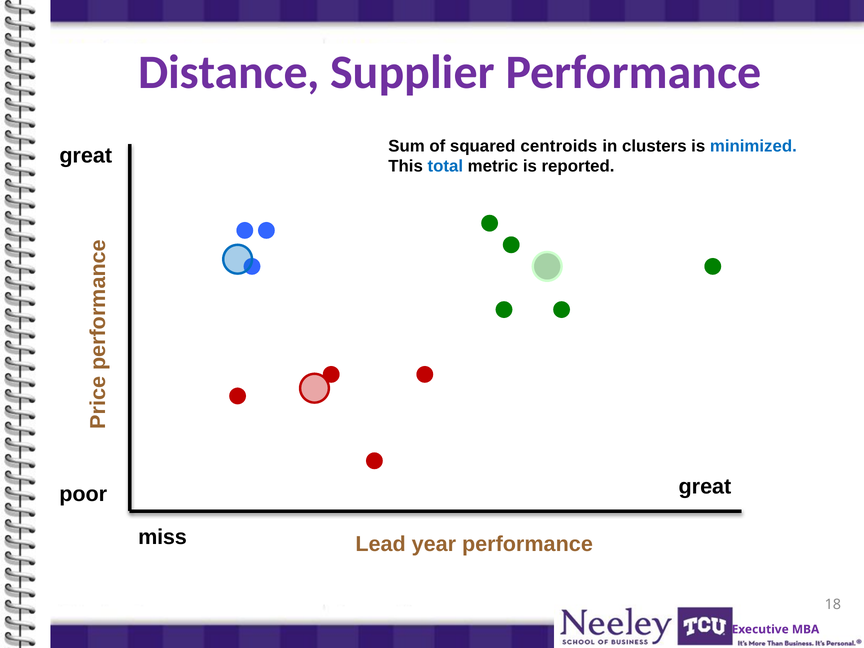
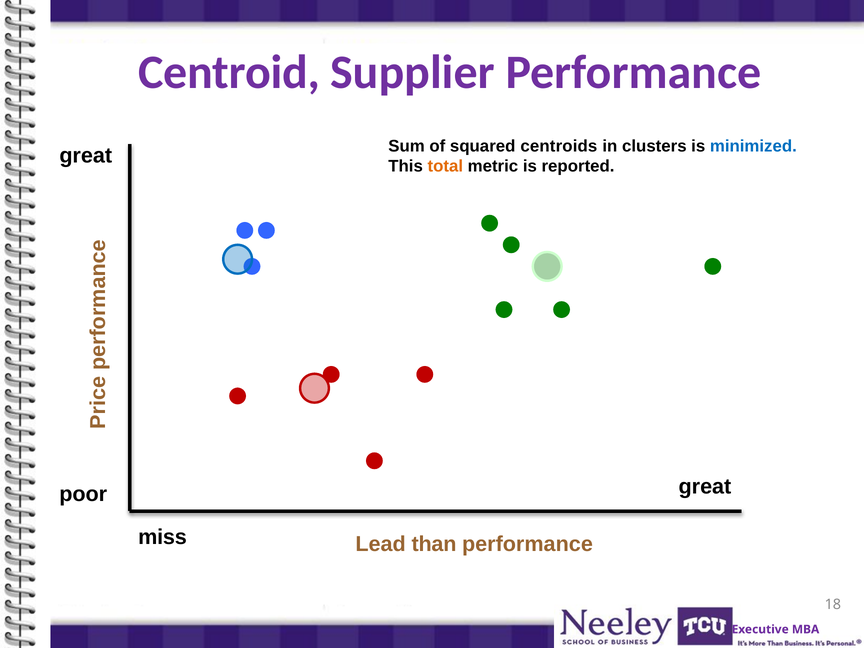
Distance: Distance -> Centroid (229, 72)
total colour: blue -> orange (445, 166)
year: year -> than (434, 544)
